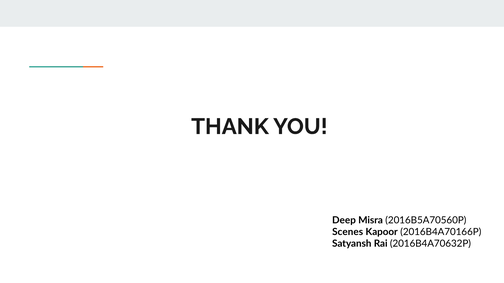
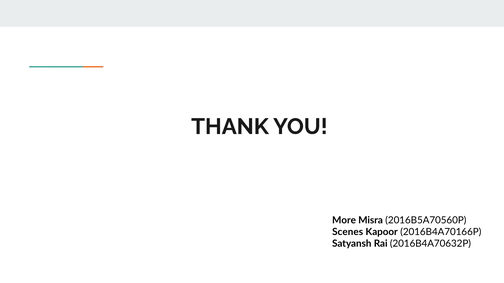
Deep: Deep -> More (344, 221)
